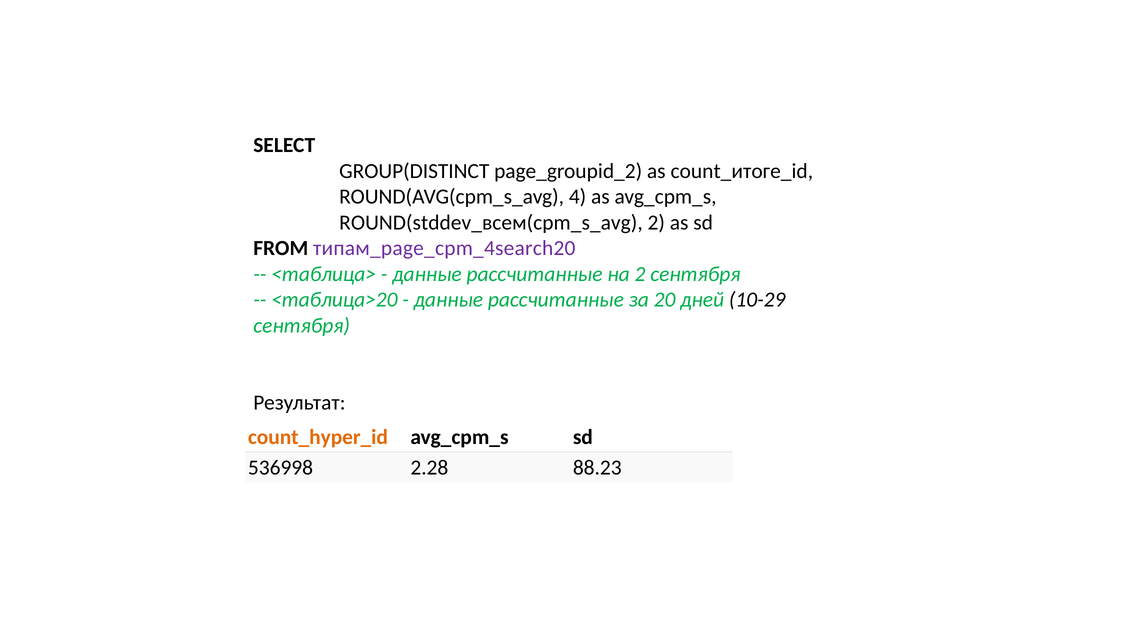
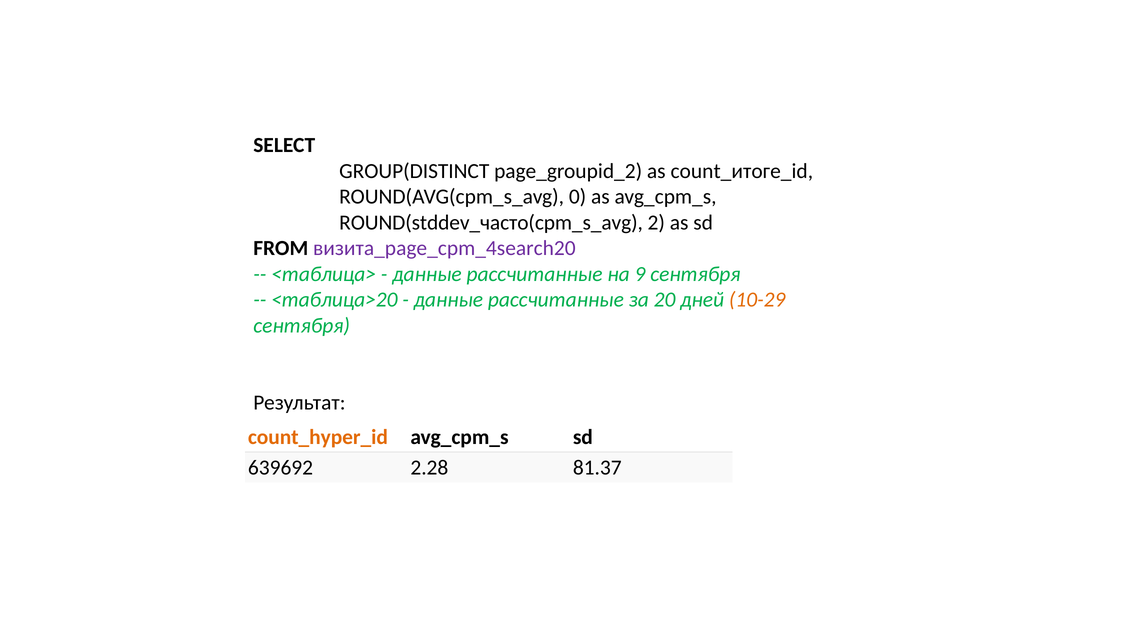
4: 4 -> 0 (578, 197)
ROUND(stddev_всем(cpm_s_avg: ROUND(stddev_всем(cpm_s_avg -> ROUND(stddev_часто(cpm_s_avg (491, 223)
типам_page_cpm_4search20: типам_page_cpm_4search20 -> визита_page_cpm_4search20 (444, 248)
на 2: 2 -> 9 (640, 274)
10-29 colour: black -> orange (757, 300)
536998: 536998 -> 639692 (281, 468)
88.23: 88.23 -> 81.37 (597, 468)
